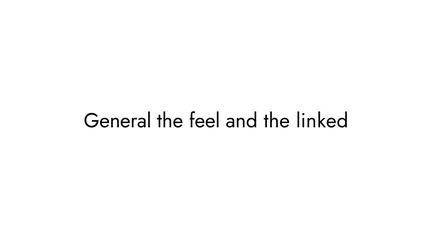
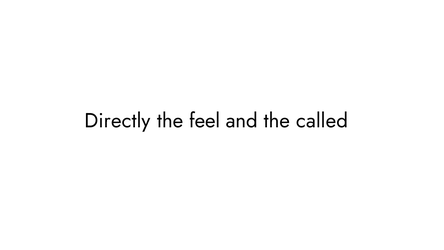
General: General -> Directly (117, 121)
linked: linked -> called (322, 121)
